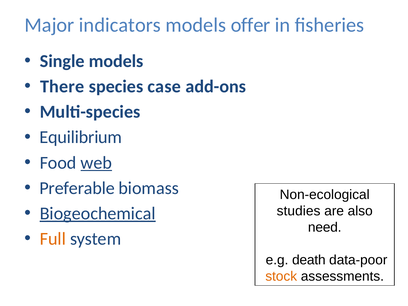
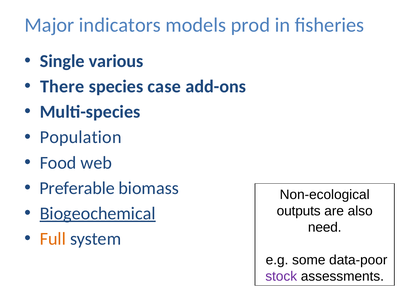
offer: offer -> prod (250, 25)
Single models: models -> various (116, 61)
Equilibrium: Equilibrium -> Population (81, 137)
web underline: present -> none (96, 163)
studies: studies -> outputs (299, 211)
death: death -> some (309, 260)
stock colour: orange -> purple (281, 276)
